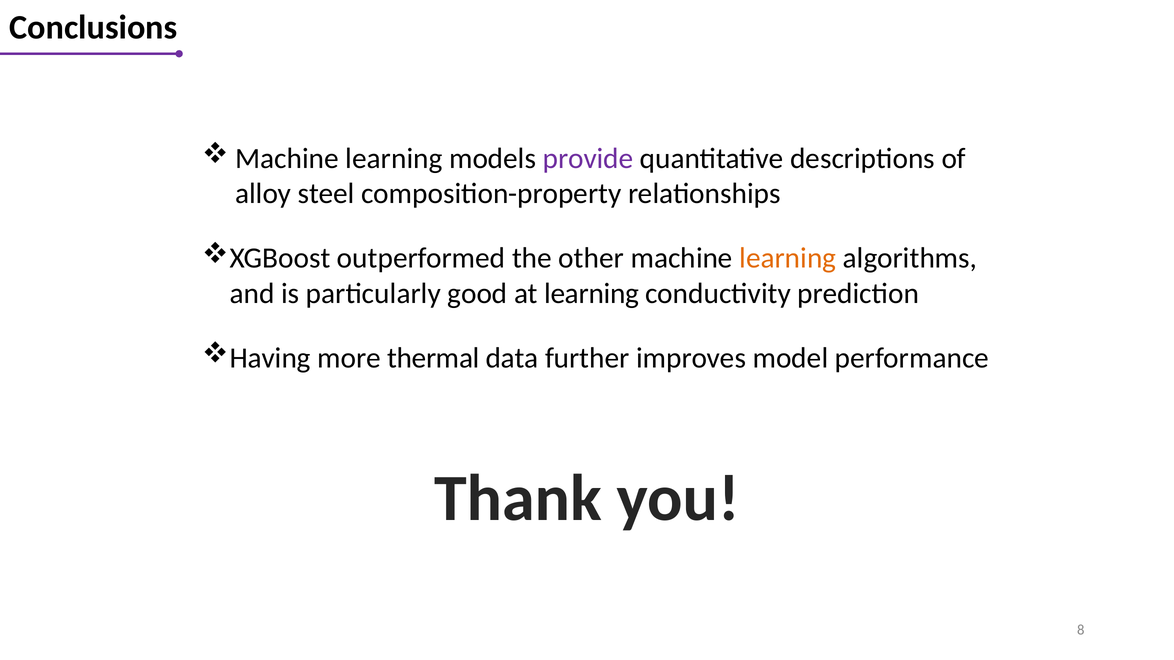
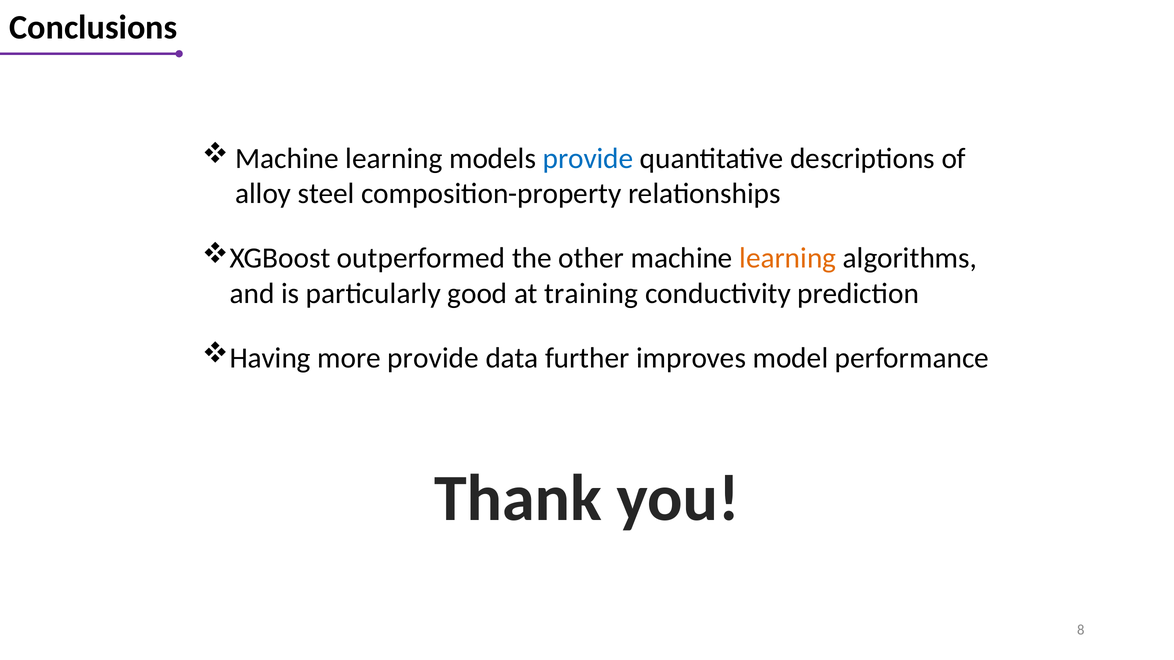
provide colour: purple -> blue (588, 159)
at learning: learning -> training (591, 294)
more thermal: thermal -> provide (433, 358)
